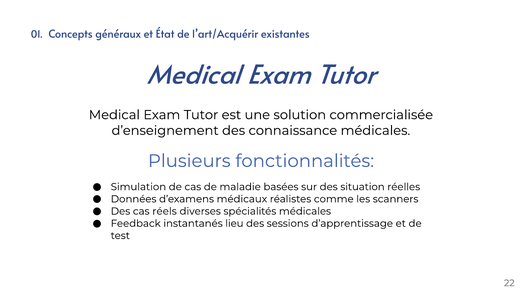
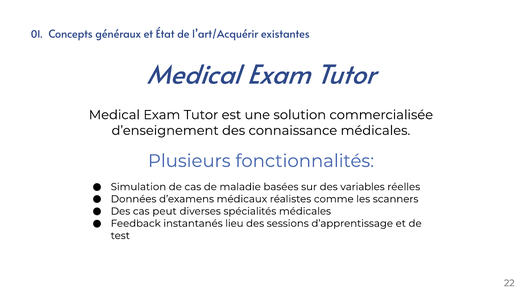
situation: situation -> variables (363, 187)
réels: réels -> peut (165, 211)
